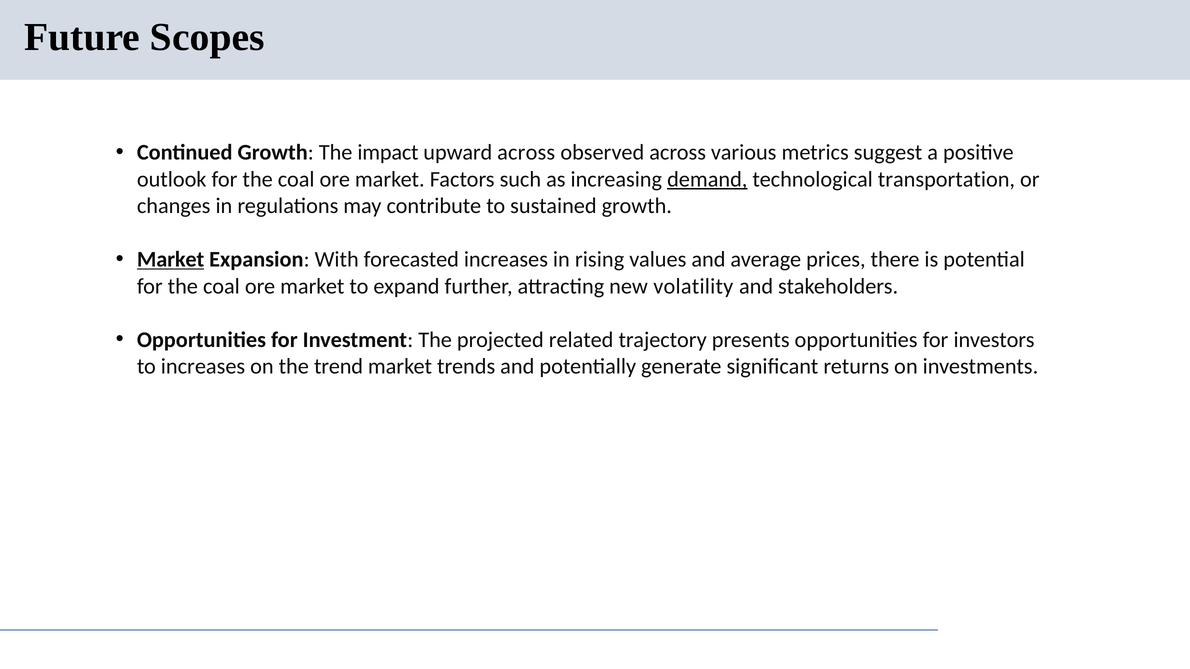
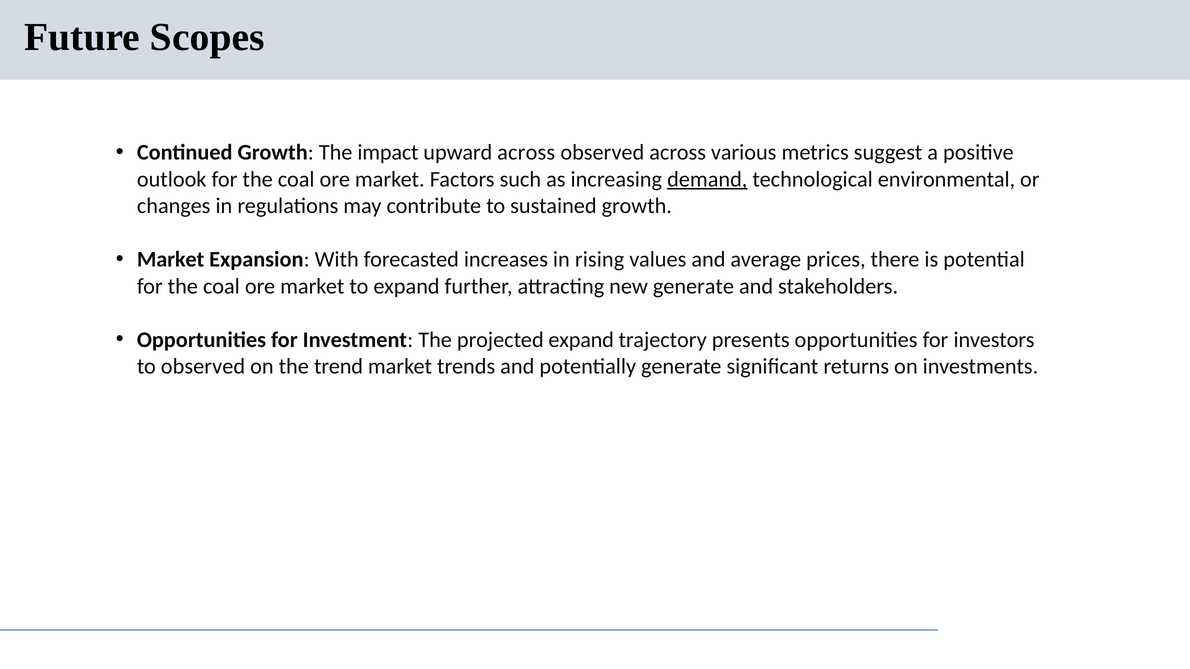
transportation: transportation -> environmental (946, 179)
Market underline: present -> none (171, 260)
new volatility: volatility -> generate (693, 286)
projected related: related -> expand (581, 340)
to increases: increases -> observed (203, 367)
